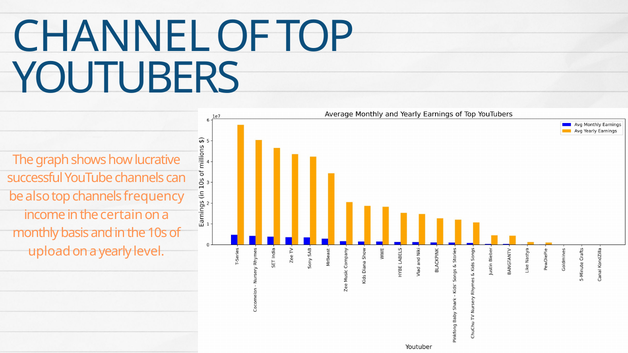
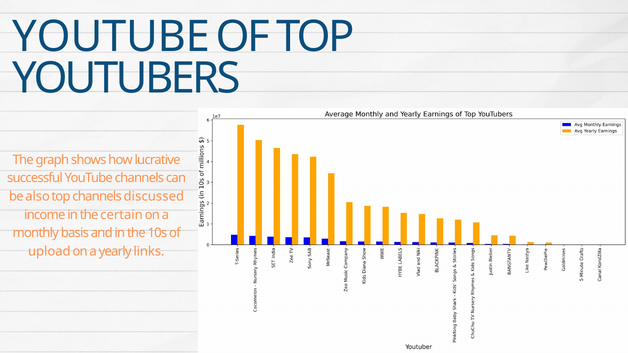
CHANNEL: CHANNEL -> YOUTUBE (111, 37)
frequency: frequency -> discussed (154, 197)
level: level -> links (149, 252)
